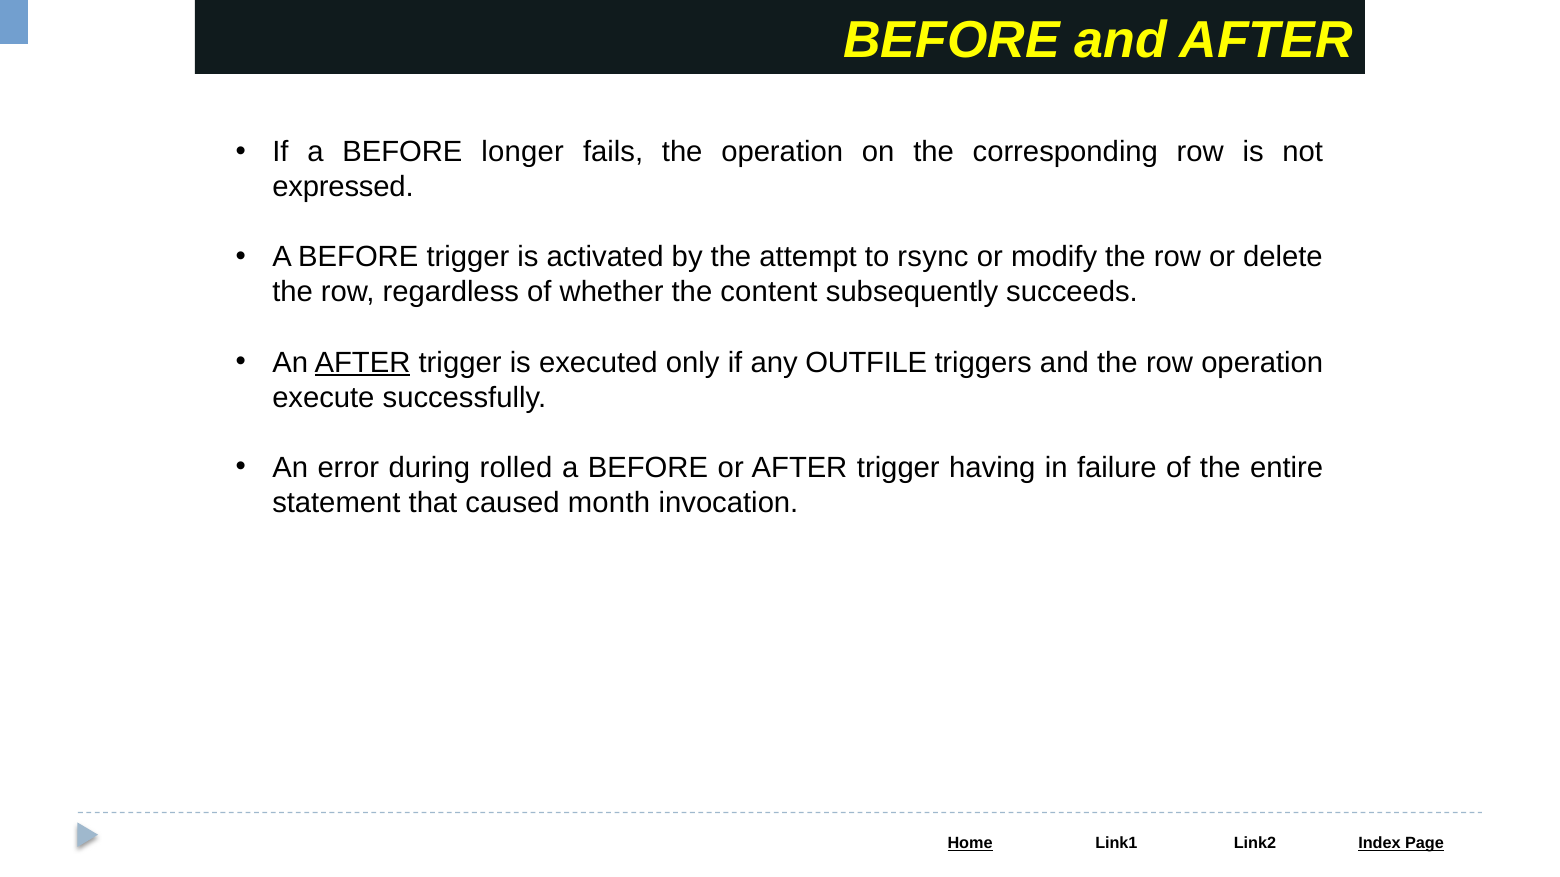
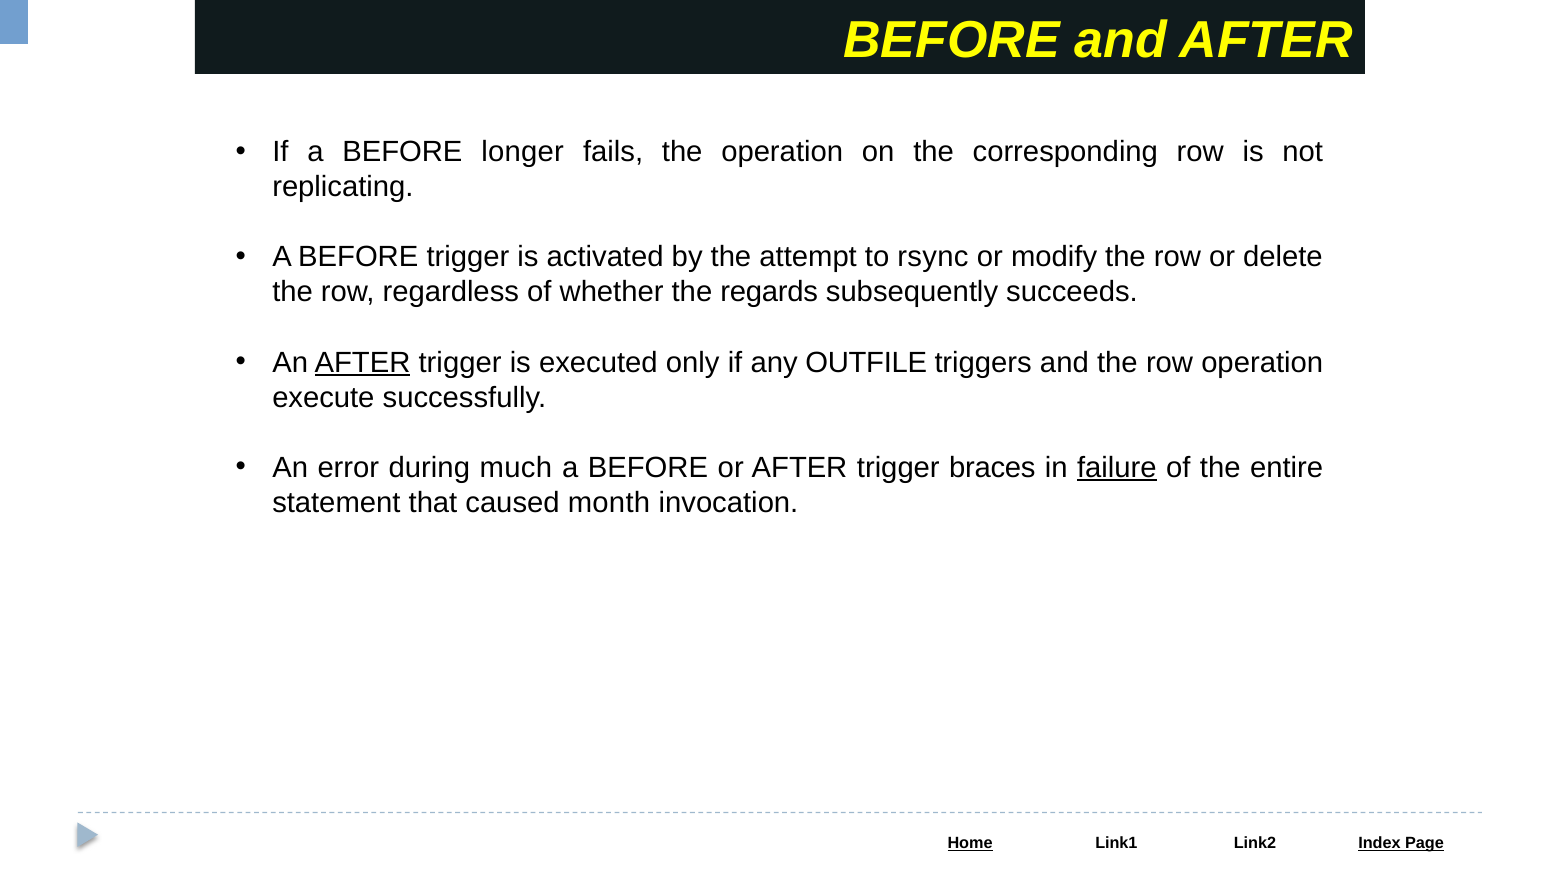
expressed: expressed -> replicating (343, 187)
content: content -> regards (769, 292)
rolled: rolled -> much (516, 468)
having: having -> braces (992, 468)
failure underline: none -> present (1117, 468)
